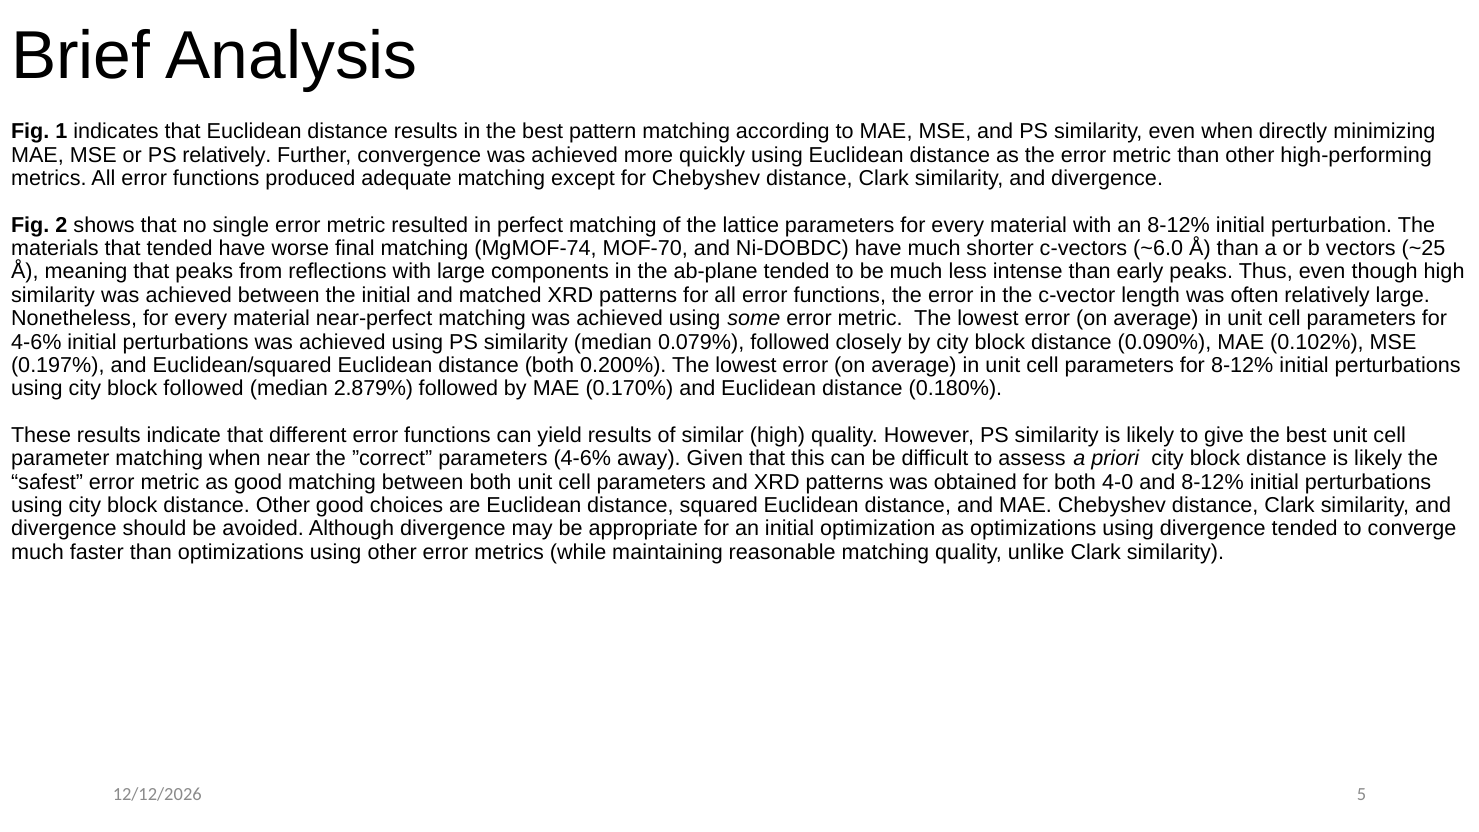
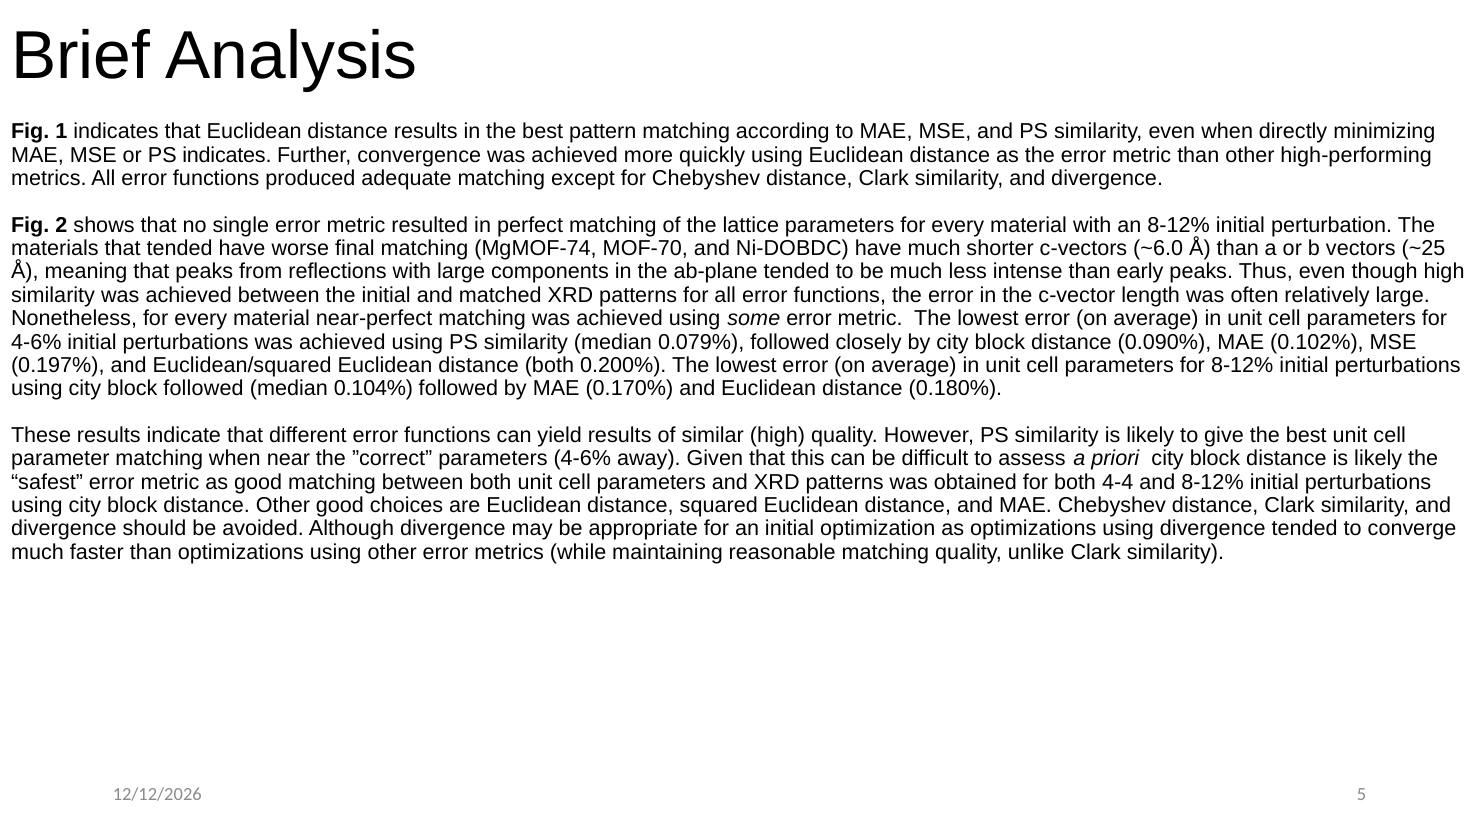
PS relatively: relatively -> indicates (227, 155)
2.879%: 2.879% -> 0.104% (373, 389)
4-0: 4-0 -> 4-4 (1118, 482)
